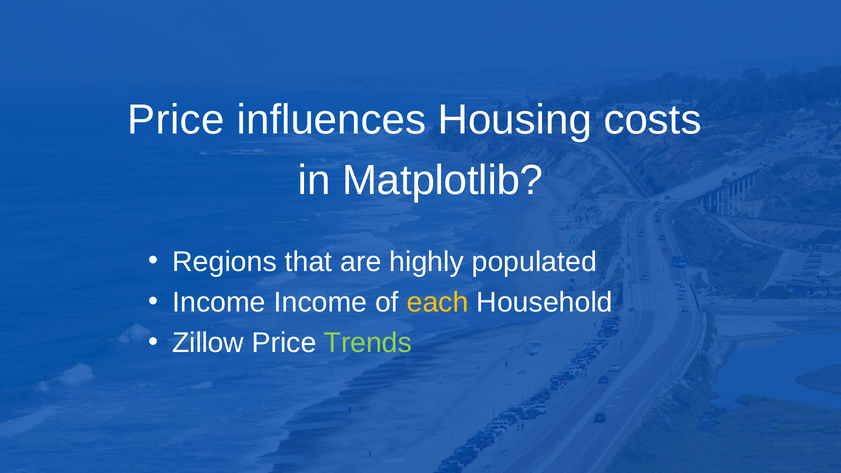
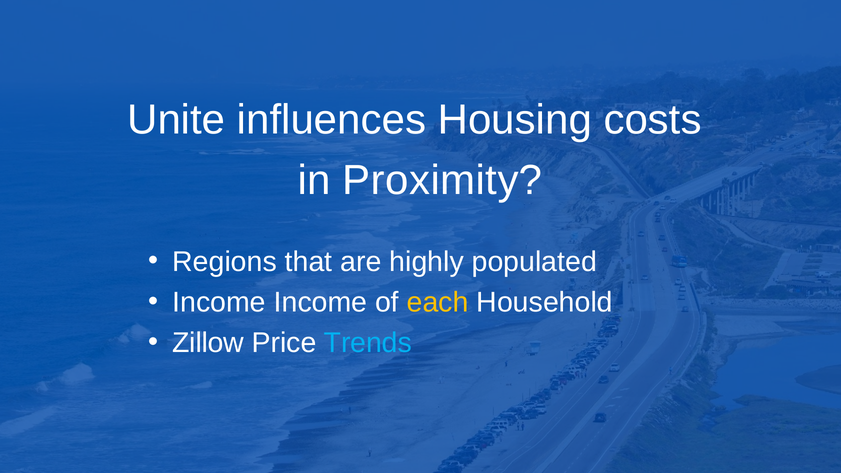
Price: Price -> Unite (176, 120)
Matplotlib: Matplotlib -> Proximity (442, 180)
Trends colour: light green -> light blue (368, 343)
